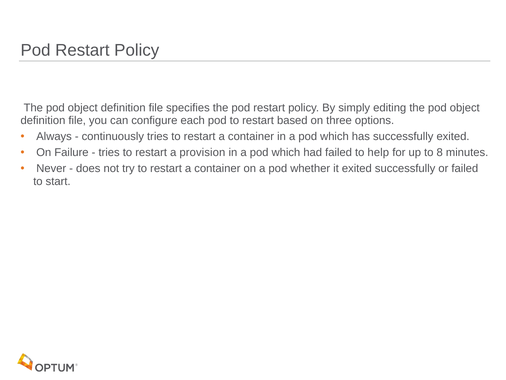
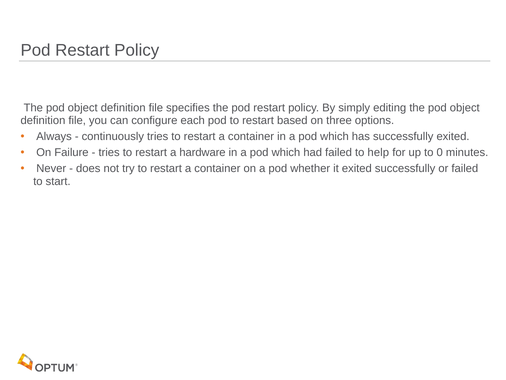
provision: provision -> hardware (202, 152)
8: 8 -> 0 (440, 152)
